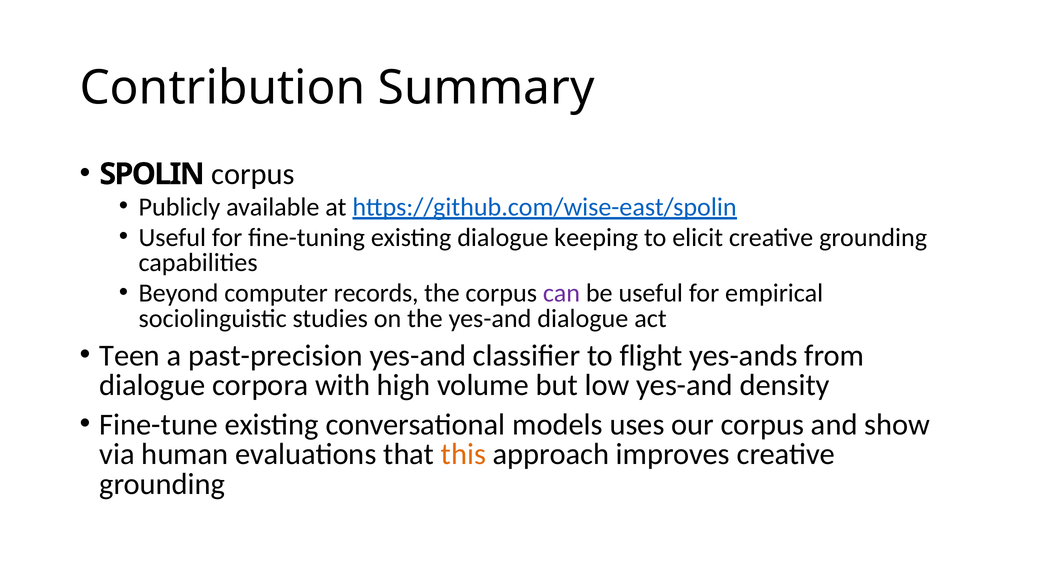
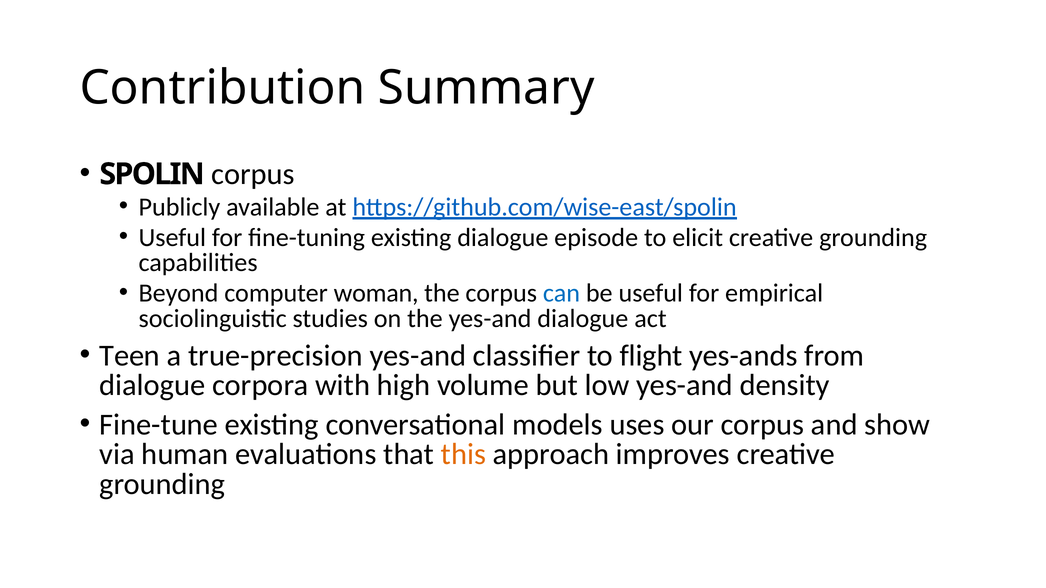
keeping: keeping -> episode (596, 238)
records: records -> woman (376, 293)
can colour: purple -> blue (561, 293)
past-precision: past-precision -> true-precision (276, 356)
